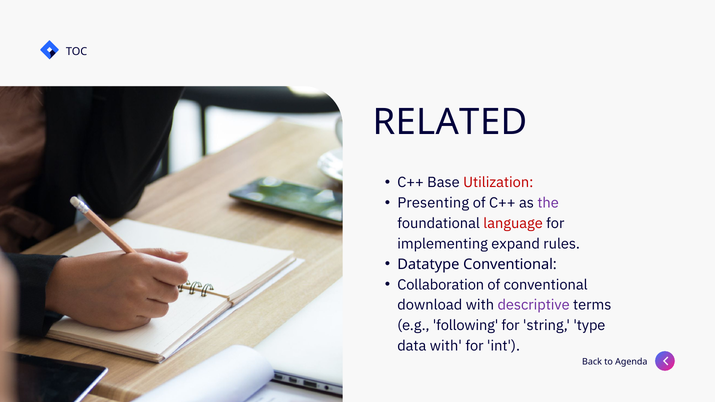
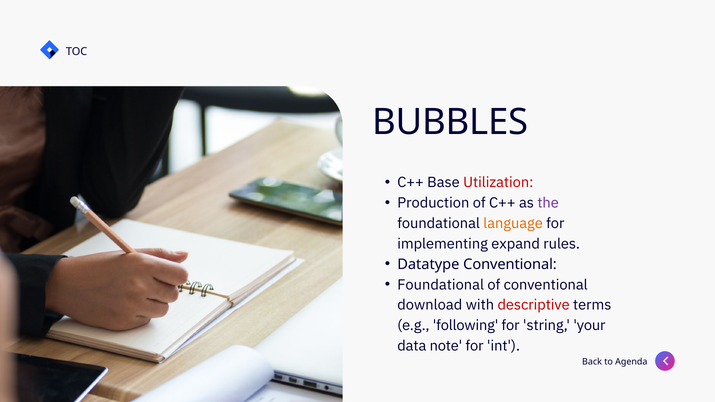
RELATED: RELATED -> BUBBLES (450, 122)
Presenting: Presenting -> Production (433, 203)
language colour: red -> orange (513, 224)
Collaboration: Collaboration -> Foundational (441, 285)
descriptive colour: purple -> red (534, 305)
type: type -> your (589, 326)
data with: with -> note (446, 346)
